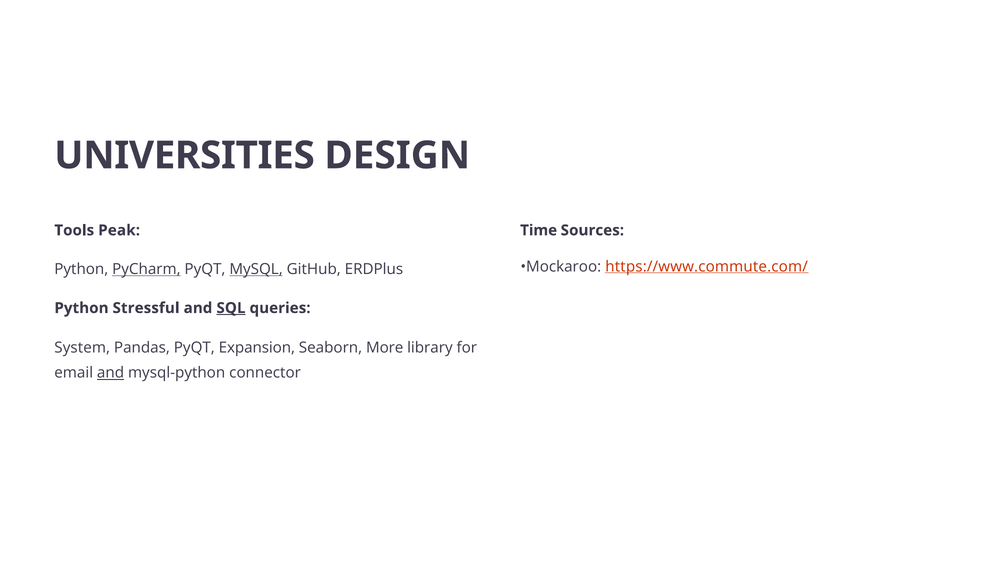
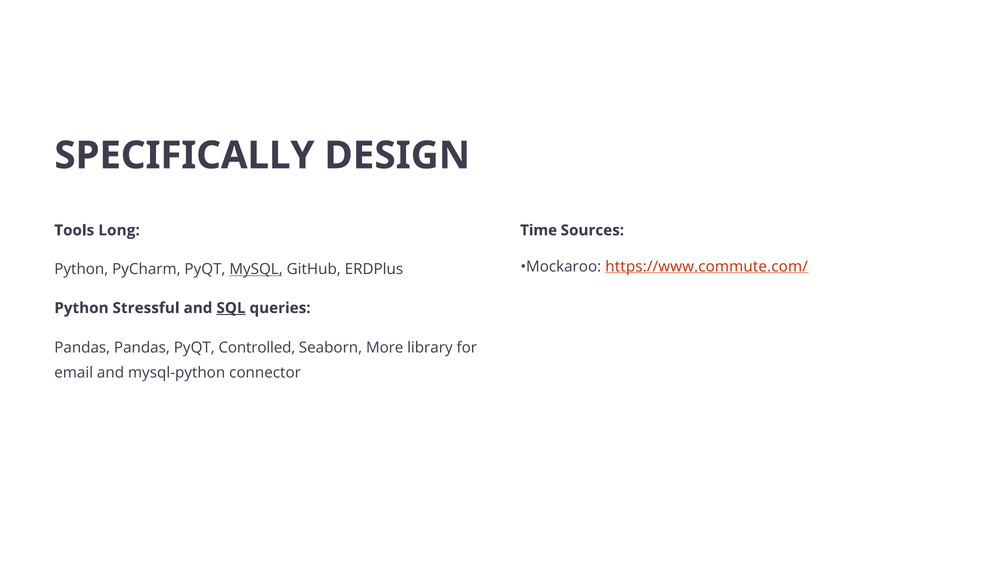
UNIVERSITIES: UNIVERSITIES -> SPECIFICALLY (184, 155)
Peak: Peak -> Long (119, 230)
PyCharm underline: present -> none (146, 269)
System: System -> Pandas (82, 348)
Expansion: Expansion -> Controlled (257, 348)
and underline: present -> none (111, 373)
